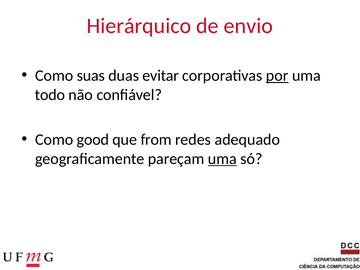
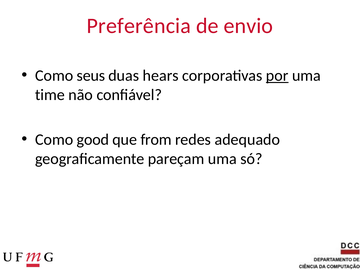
Hierárquico: Hierárquico -> Preferência (139, 26)
suas: suas -> seus (91, 76)
evitar: evitar -> hears (161, 76)
todo: todo -> time (50, 95)
uma underline: present -> none (222, 159)
